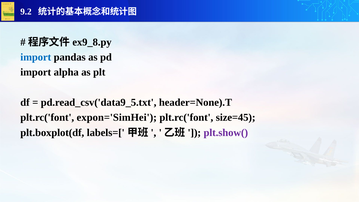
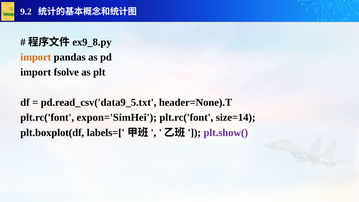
import colour: blue -> orange (36, 57)
alpha: alpha -> fsolve (66, 72)
size=45: size=45 -> size=14 (236, 118)
